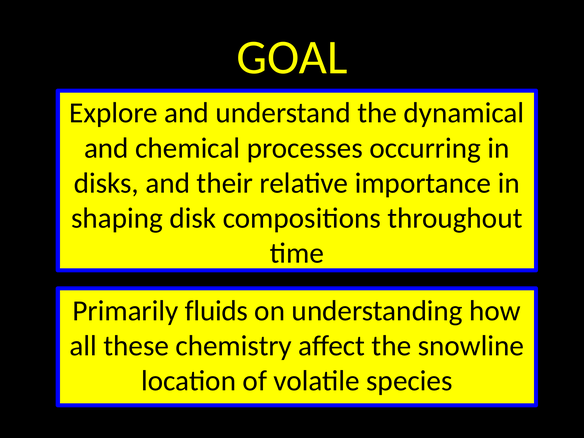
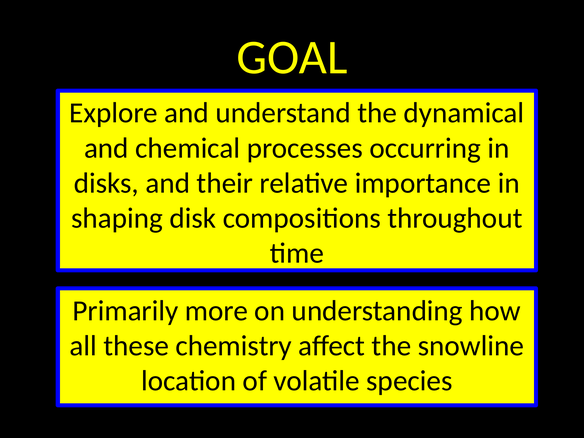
fluids: fluids -> more (216, 311)
